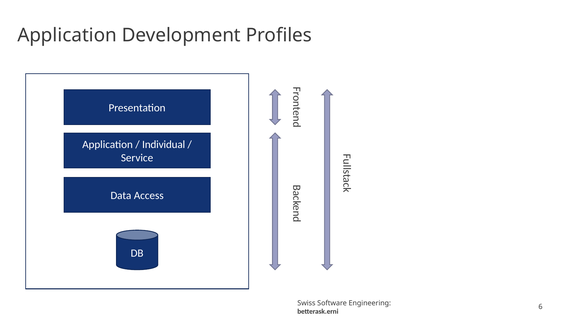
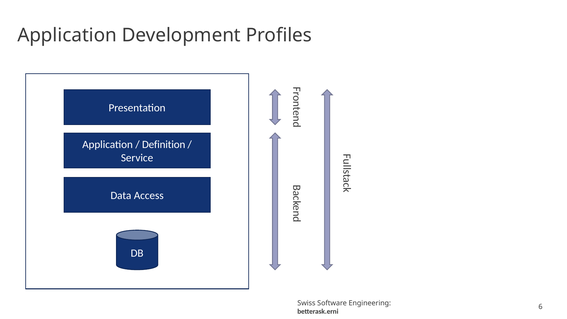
Individual: Individual -> Definition (164, 145)
